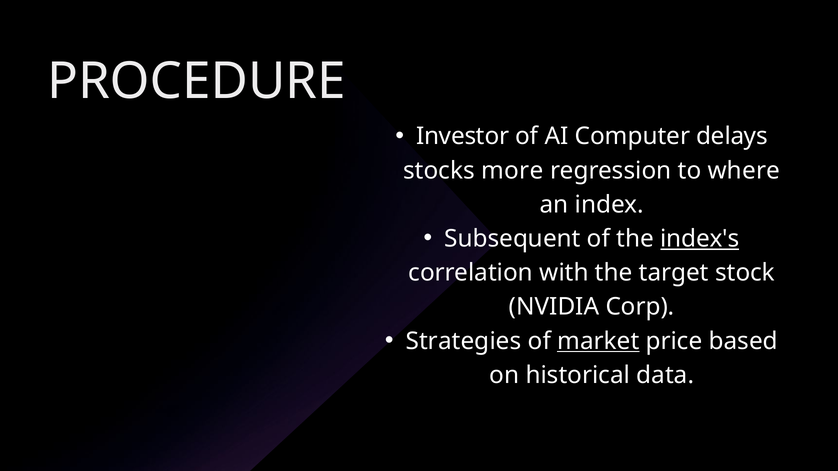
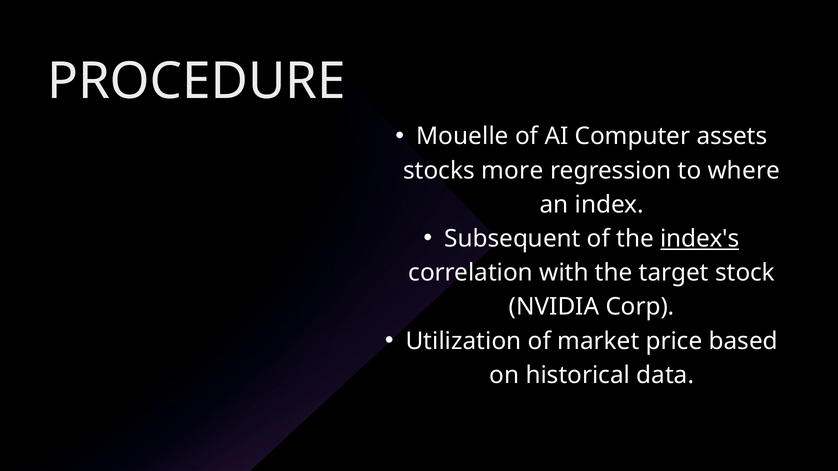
Investor: Investor -> Mouelle (462, 137)
delays: delays -> assets (732, 137)
Strategies: Strategies -> Utilization (464, 341)
market underline: present -> none (598, 341)
